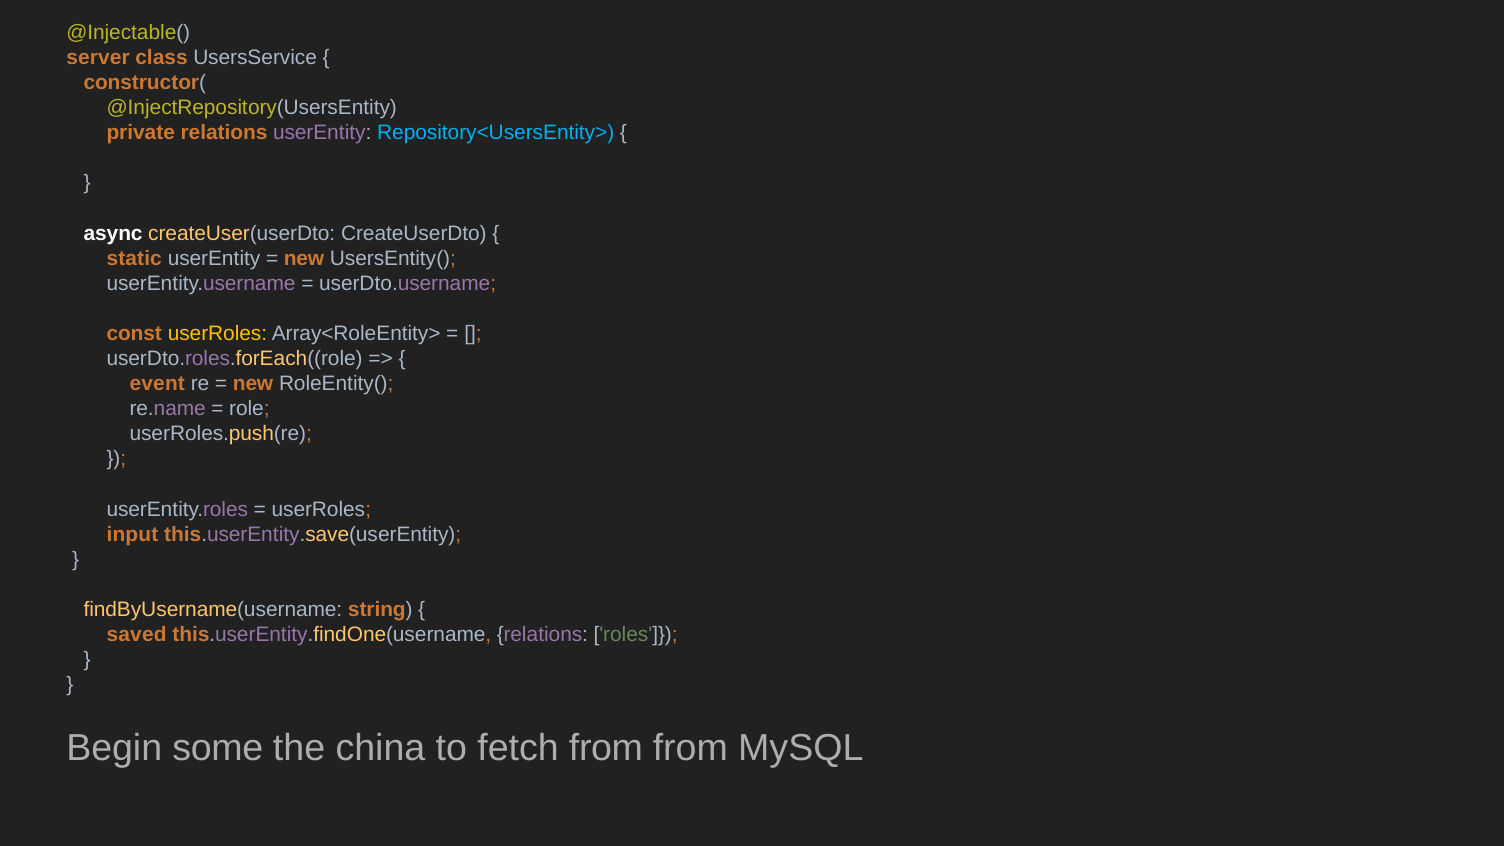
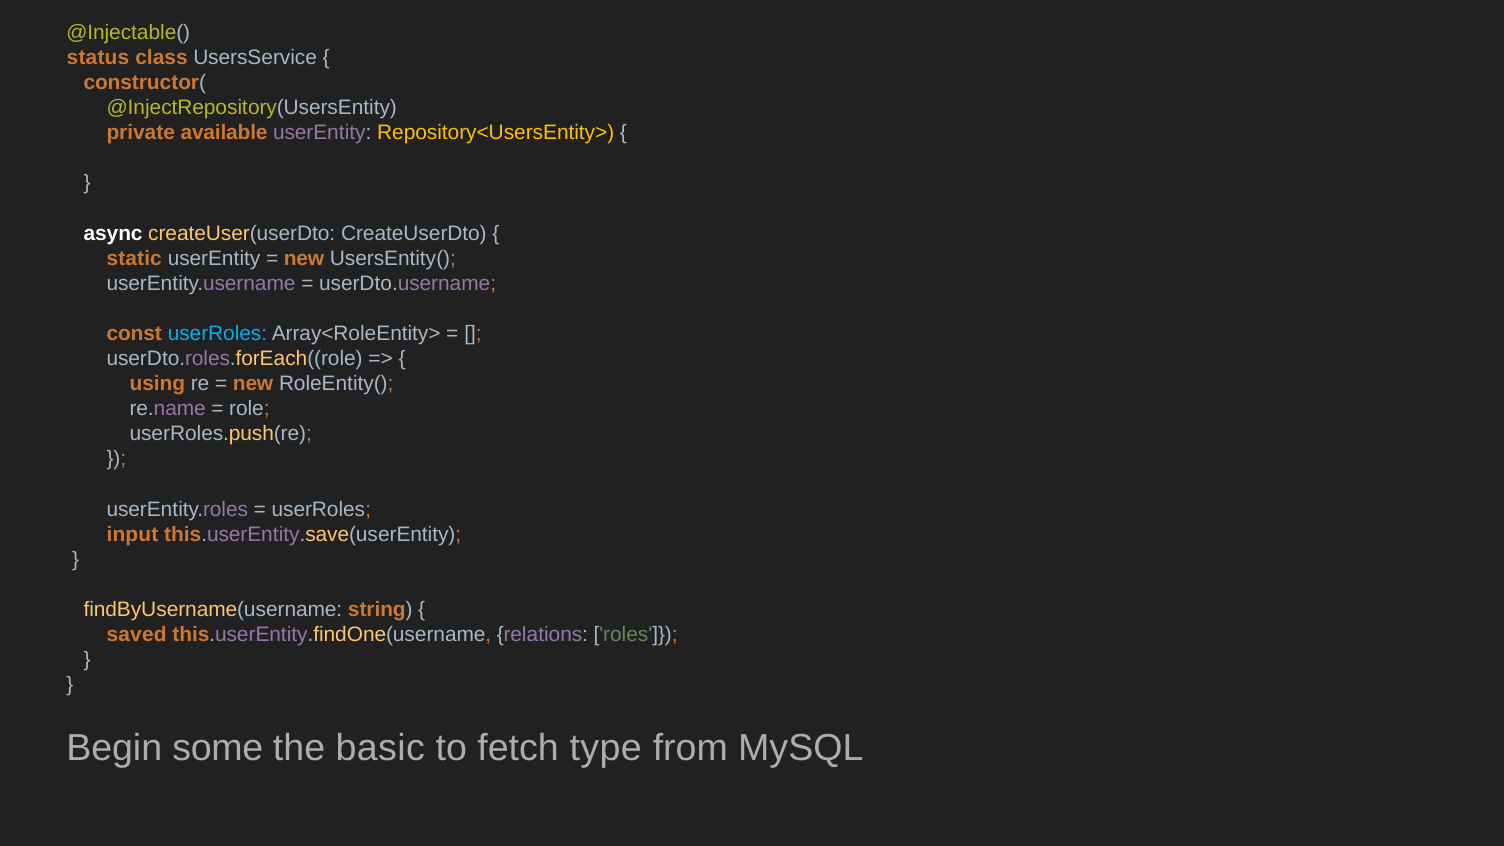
server: server -> status (98, 57)
private relations: relations -> available (224, 133)
Repository<UsersEntity> colour: light blue -> yellow (496, 133)
userRoles colour: yellow -> light blue (217, 334)
event: event -> using (157, 384)
china: china -> basic (380, 748)
fetch from: from -> type (606, 748)
